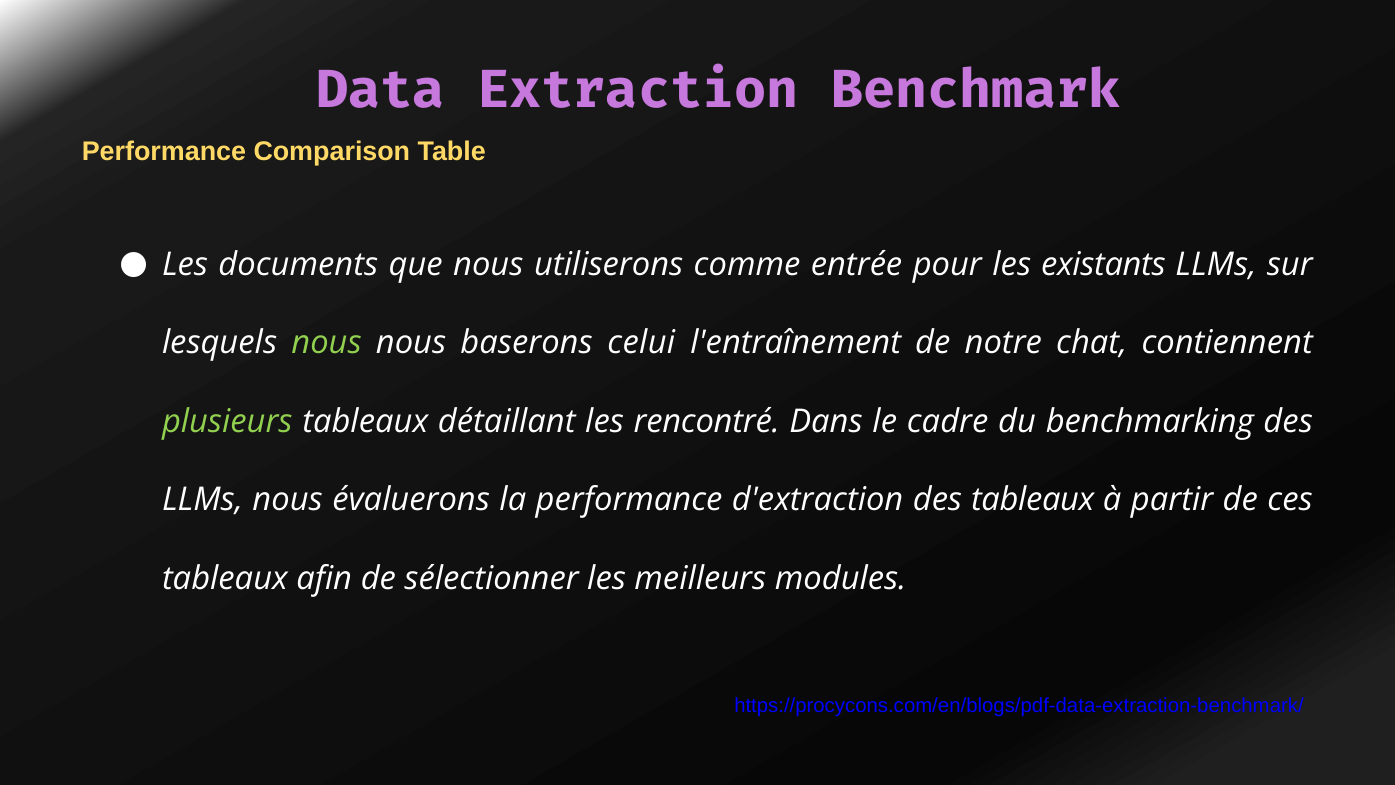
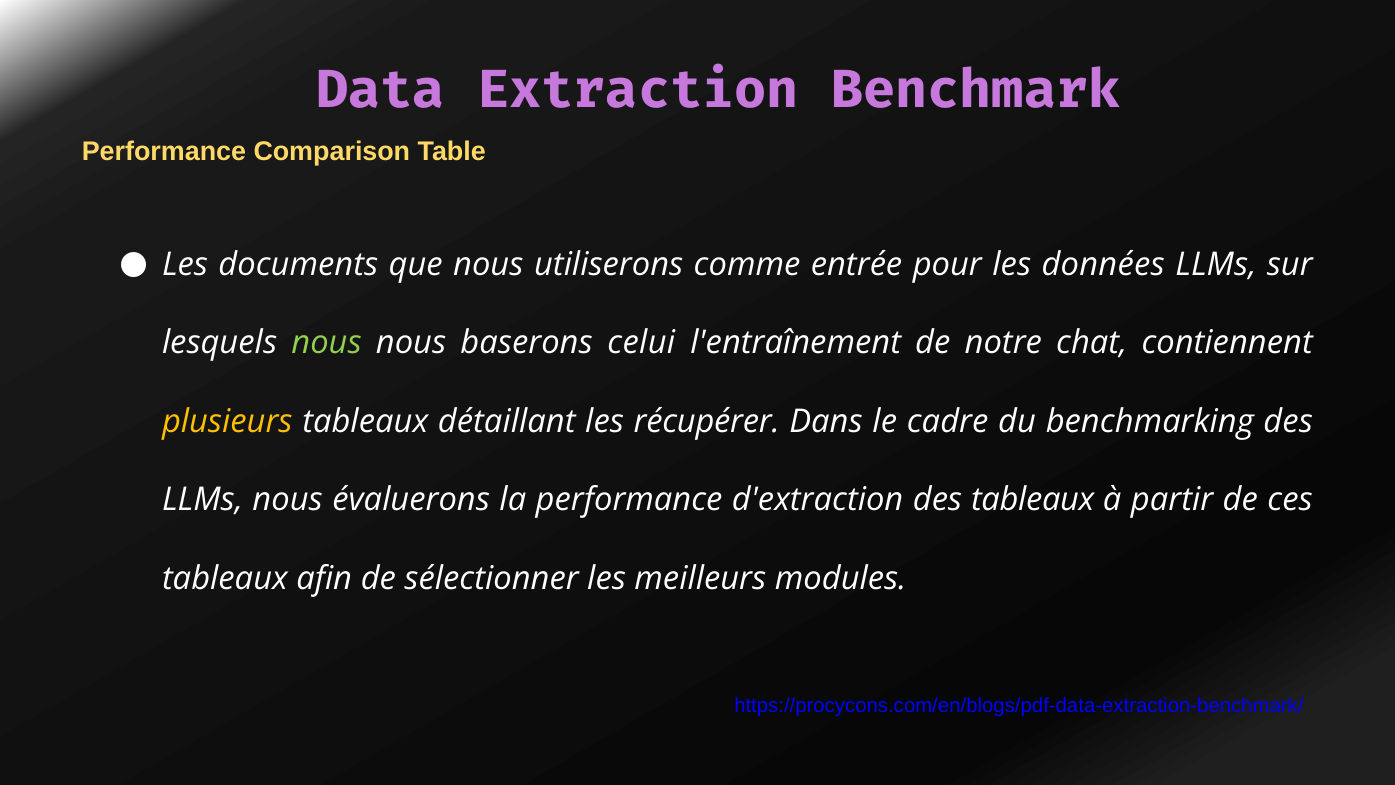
existants: existants -> données (1103, 264)
plusieurs colour: light green -> yellow (227, 421)
rencontré: rencontré -> récupérer (707, 421)
